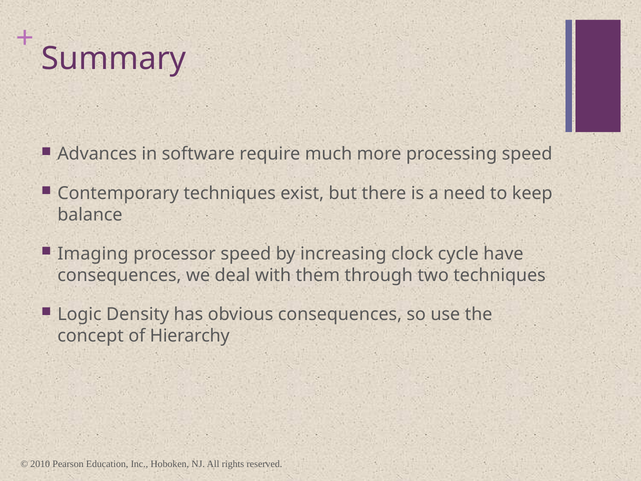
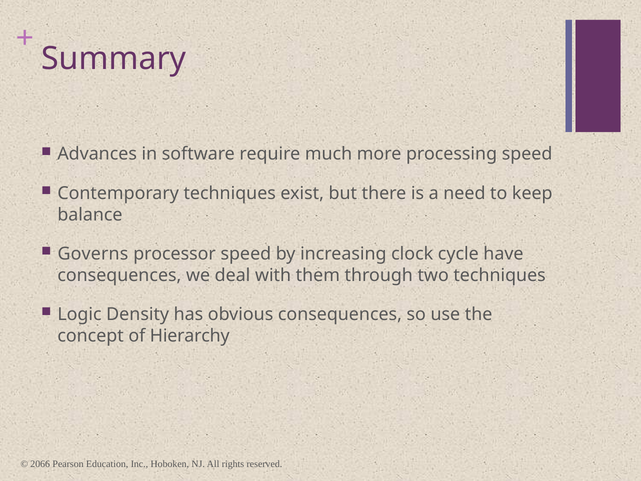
Imaging: Imaging -> Governs (93, 254)
2010: 2010 -> 2066 (40, 464)
